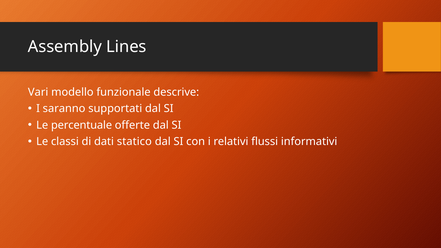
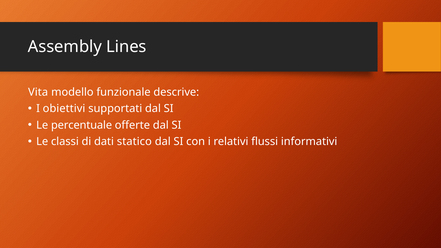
Vari: Vari -> Vita (38, 92)
saranno: saranno -> obiettivi (64, 109)
